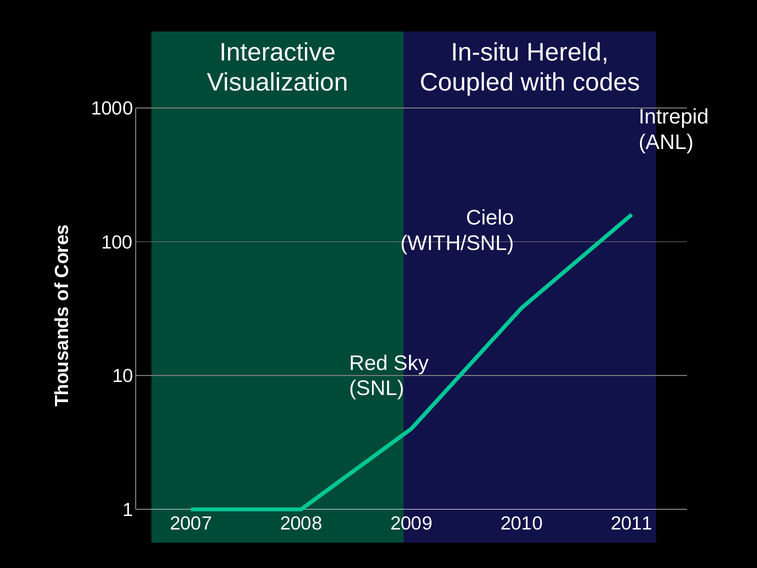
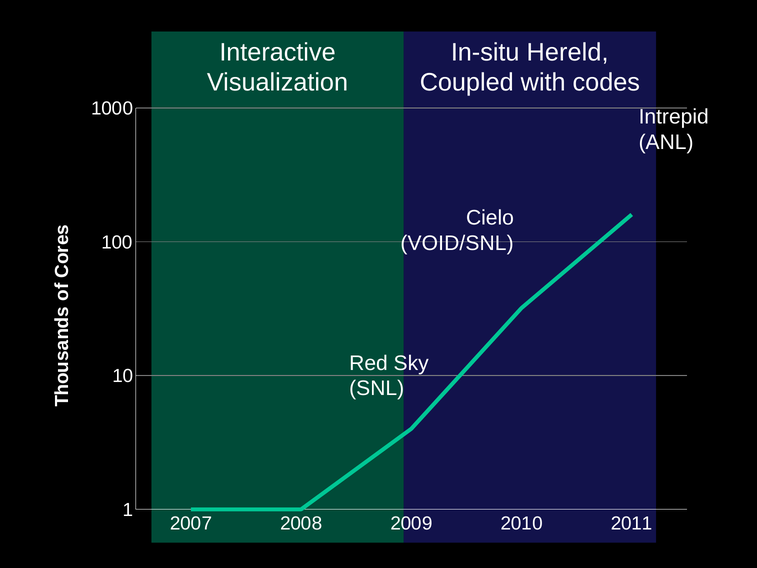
WITH/SNL: WITH/SNL -> VOID/SNL (457, 243)
